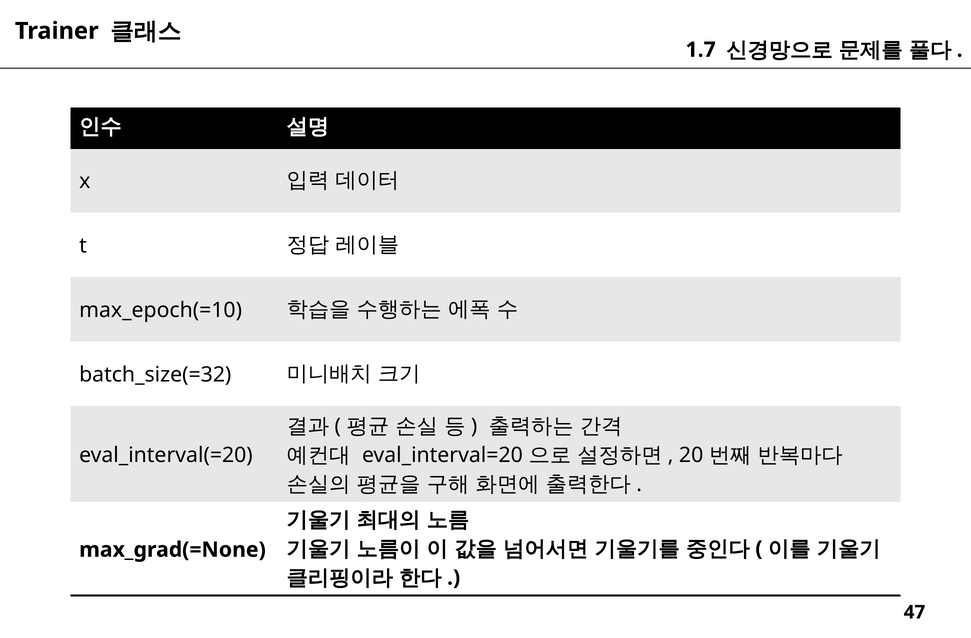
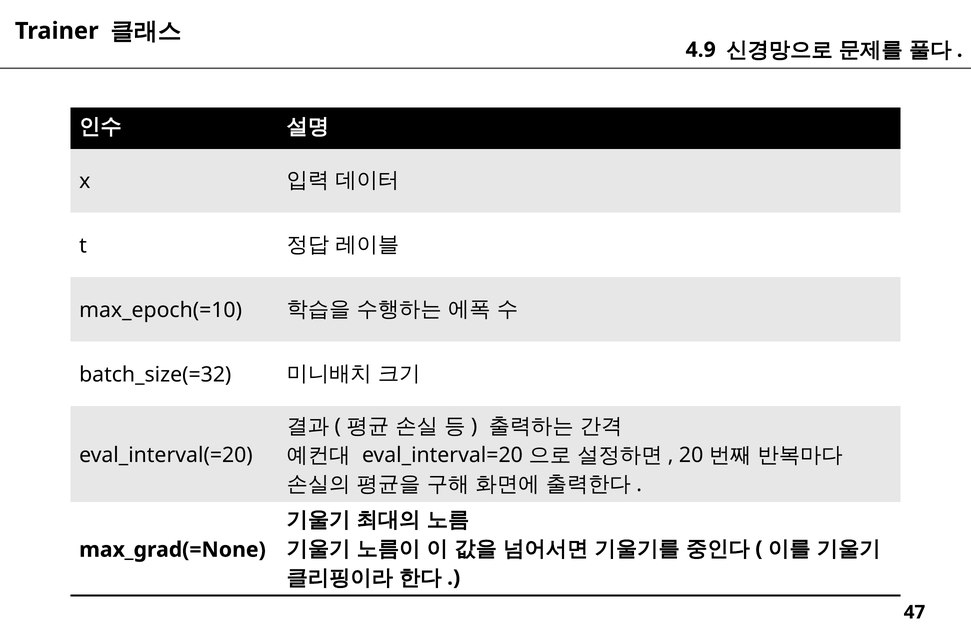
1.7: 1.7 -> 4.9 (701, 50)
